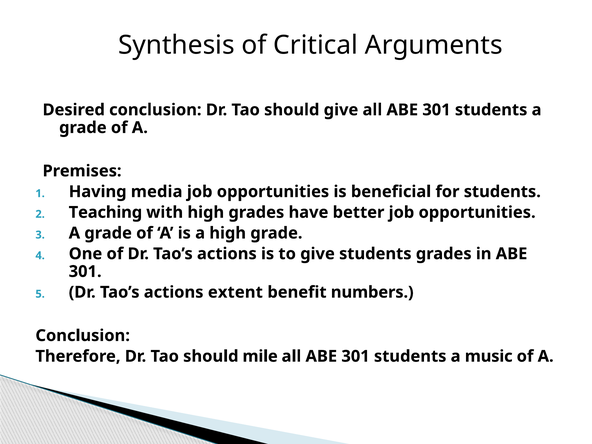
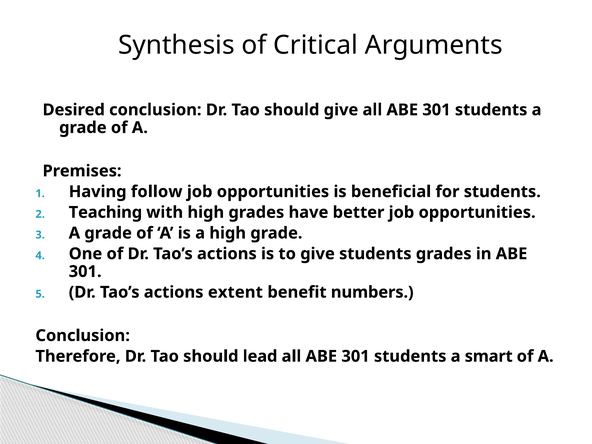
media: media -> follow (157, 192)
mile: mile -> lead (260, 356)
music: music -> smart (489, 356)
